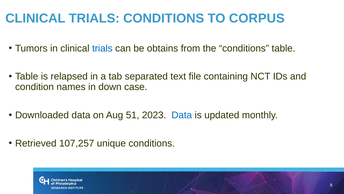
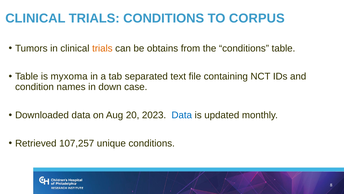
trials colour: blue -> orange (102, 48)
relapsed: relapsed -> myxoma (69, 76)
51: 51 -> 20 (133, 115)
